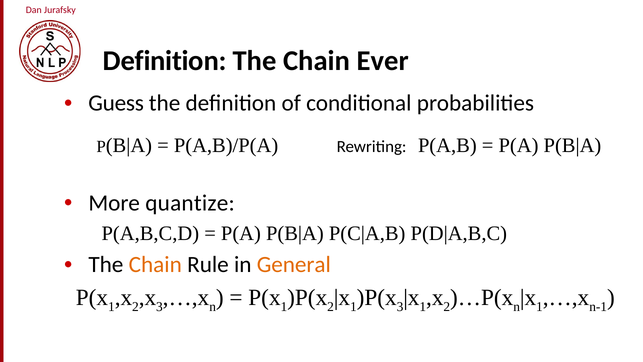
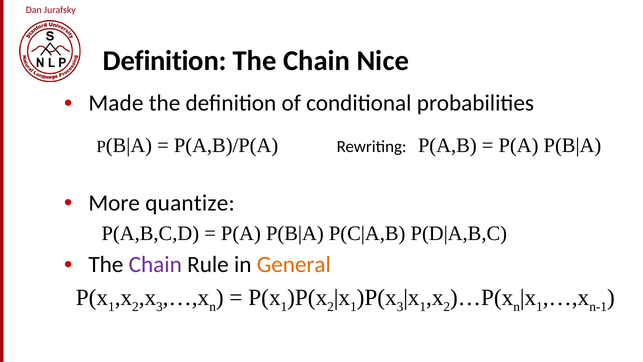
Ever: Ever -> Nice (383, 61)
Guess: Guess -> Made (116, 103)
Chain colour: orange -> purple (155, 265)
